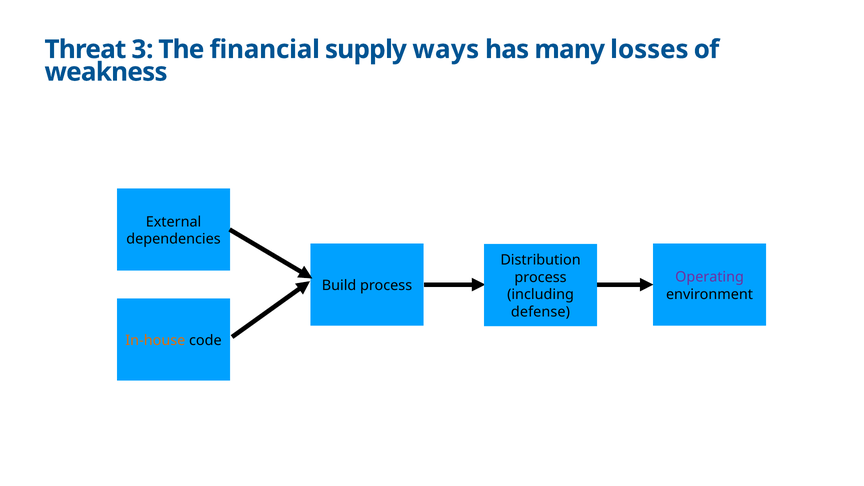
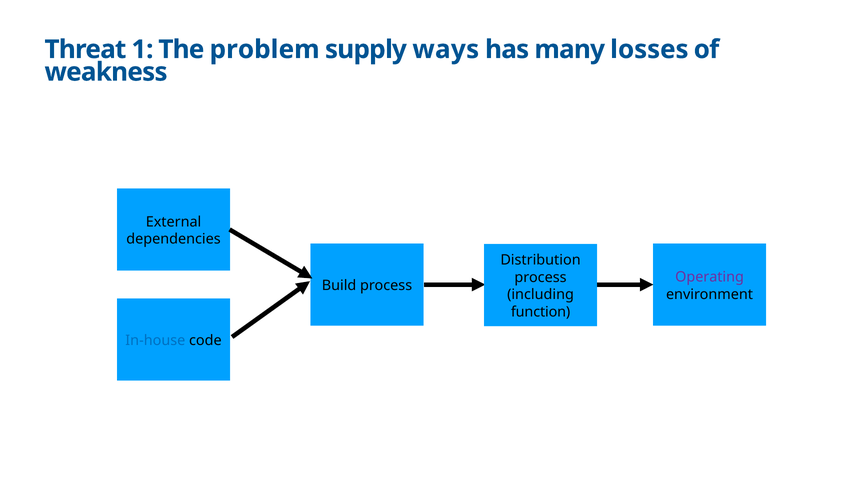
3: 3 -> 1 (142, 49)
financial: financial -> problem (265, 49)
defense: defense -> function (541, 312)
In-house colour: orange -> blue (155, 341)
